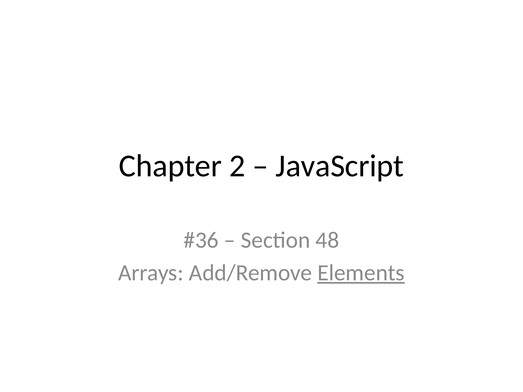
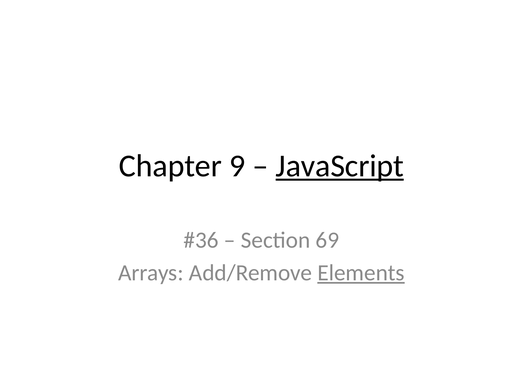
2: 2 -> 9 (237, 166)
JavaScript underline: none -> present (340, 166)
48: 48 -> 69 (327, 240)
